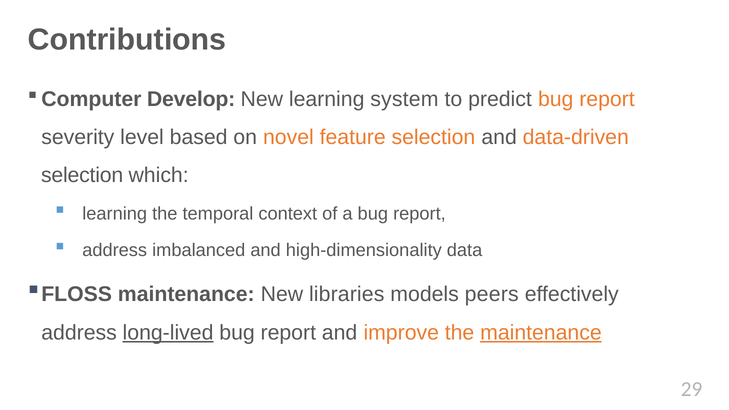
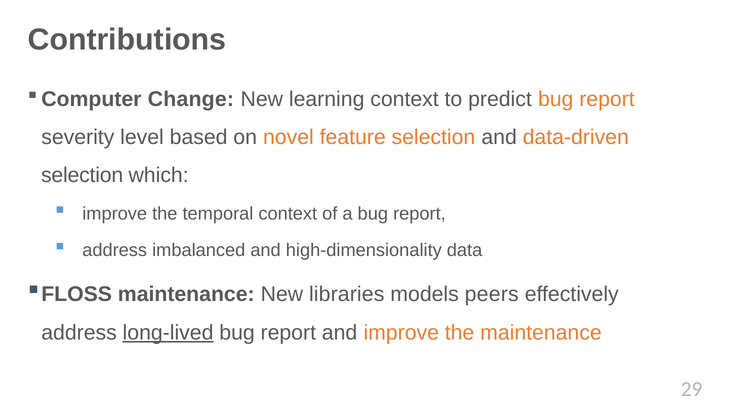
Develop: Develop -> Change (191, 99)
learning system: system -> context (405, 99)
learning: learning -> improve (115, 214)
maintenance underline: present -> none (541, 333)
